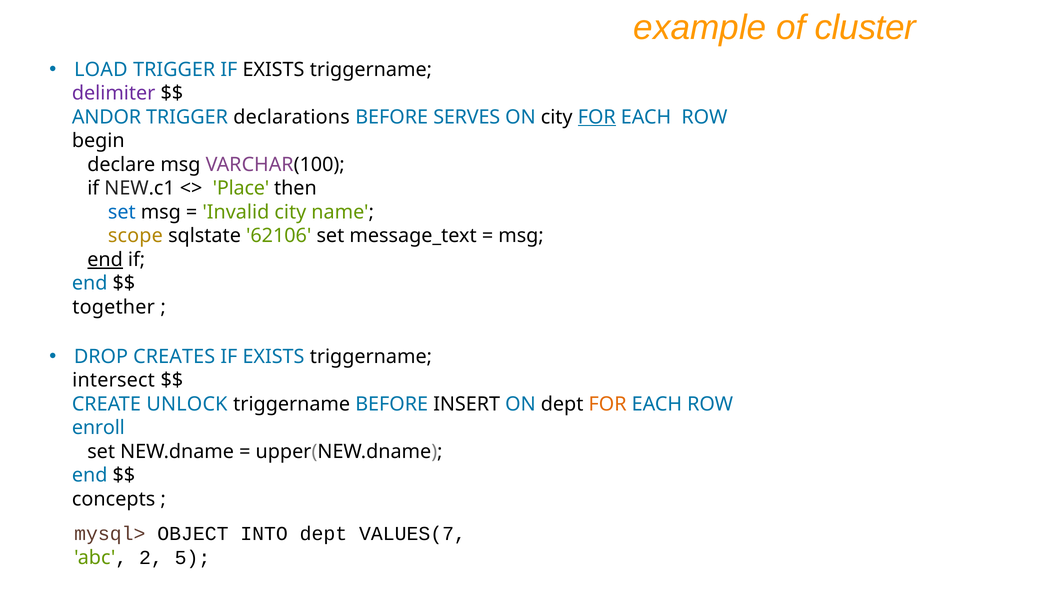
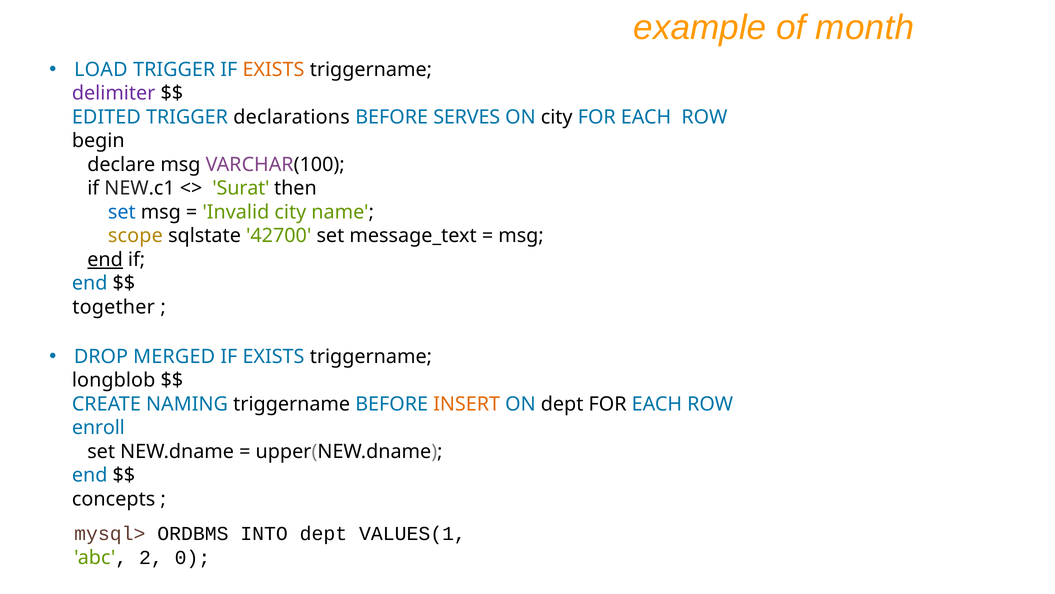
cluster: cluster -> month (865, 27)
EXISTS colour: black -> orange (273, 70)
ANDOR: ANDOR -> EDITED (106, 117)
FOR underline: present -> none (597, 117)
Place: Place -> Surat (241, 188)
62106: 62106 -> 42700 (279, 236)
CREATES: CREATES -> MERGED (174, 356)
intersect: intersect -> longblob (114, 380)
UNLOCK: UNLOCK -> NAMING (187, 404)
INSERT colour: black -> orange (467, 404)
FOR colour: orange -> black (608, 404)
OBJECT: OBJECT -> ORDBMS (193, 533)
VALUES(7: VALUES(7 -> VALUES(1 (412, 533)
5: 5 -> 0 (192, 557)
